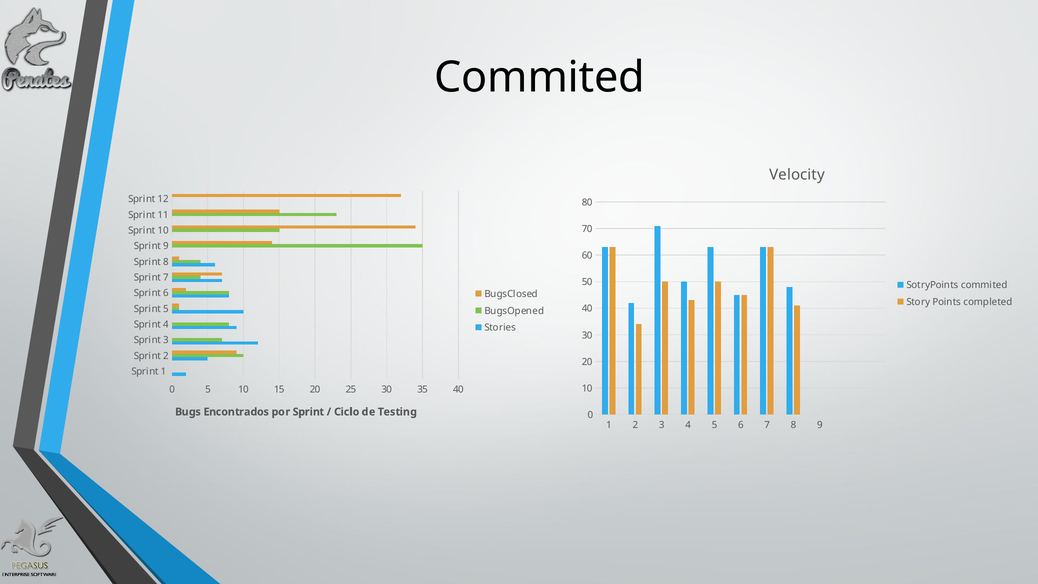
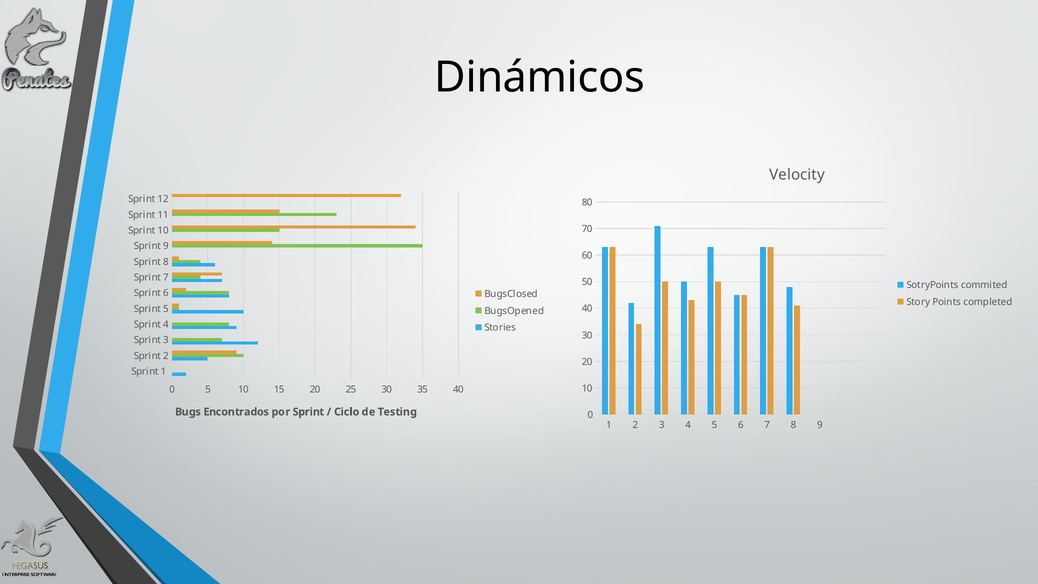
Commited: Commited -> Dinámicos (540, 78)
